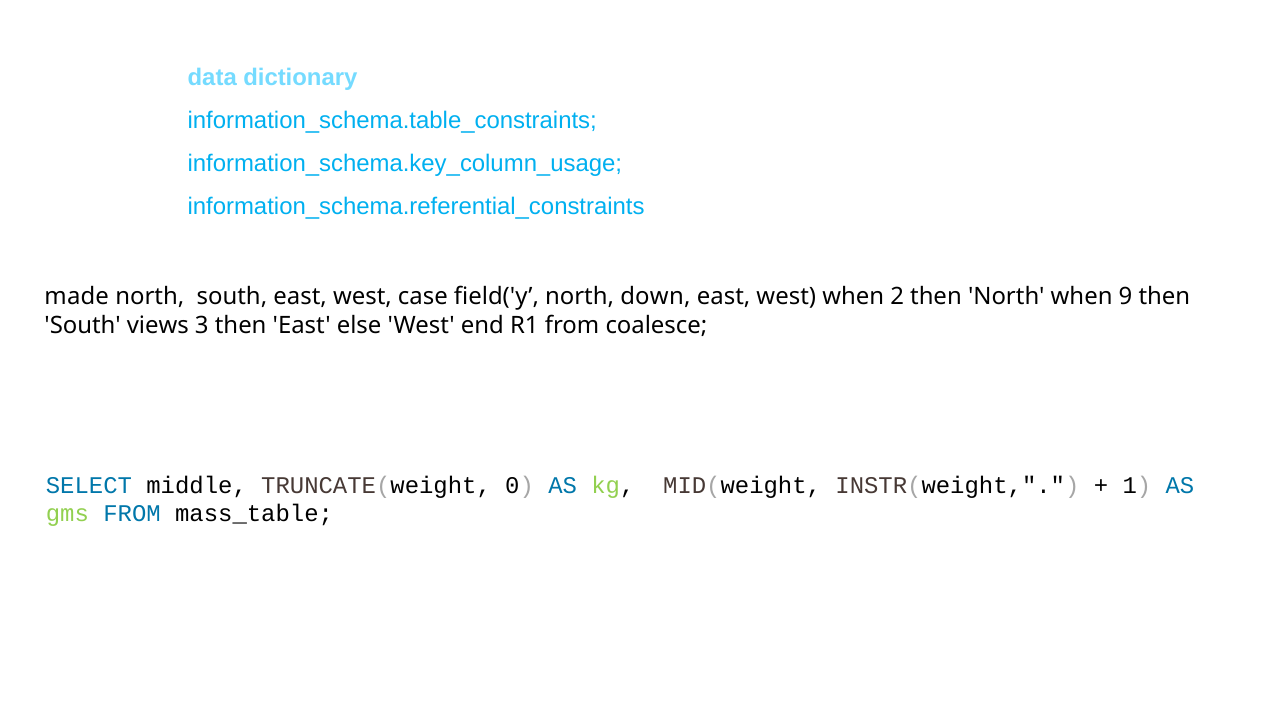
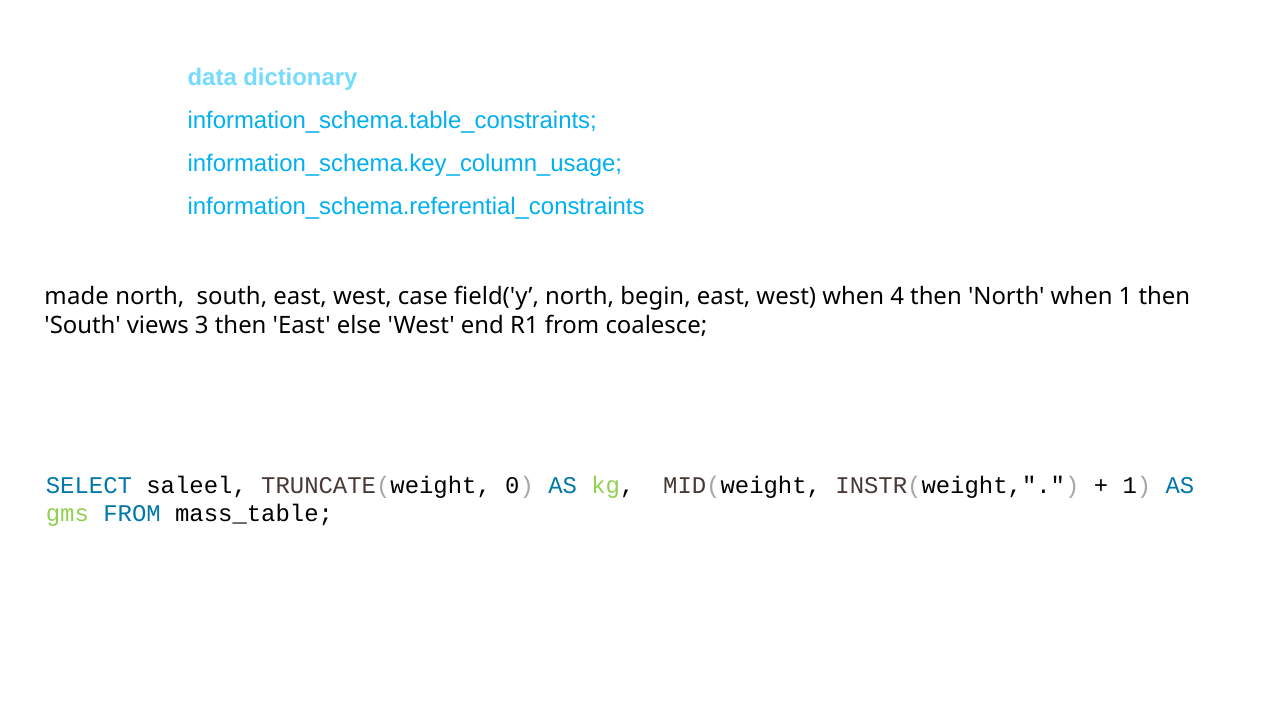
down: down -> begin (655, 297)
2: 2 -> 4 (897, 297)
when 9: 9 -> 1 (1126, 297)
middle: middle -> saleel (197, 485)
